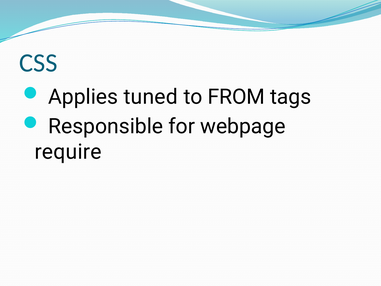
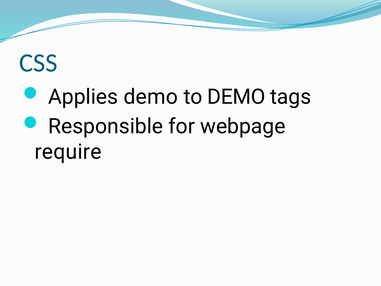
Applies tuned: tuned -> demo (151, 97)
to FROM: FROM -> DEMO (236, 97)
